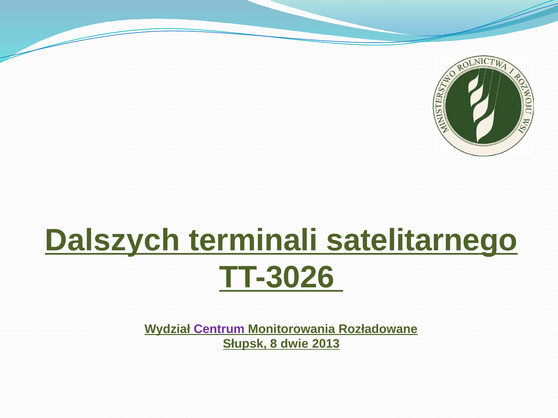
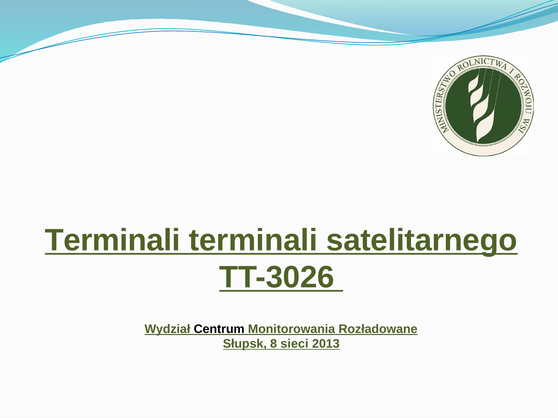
Dalszych: Dalszych -> Terminali (113, 241)
Centrum colour: purple -> black (219, 329)
dwie: dwie -> sieci (294, 344)
